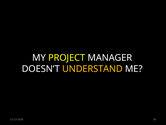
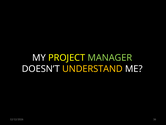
MANAGER colour: white -> light green (110, 58)
